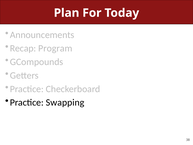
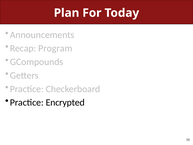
Swapping: Swapping -> Encrypted (65, 102)
